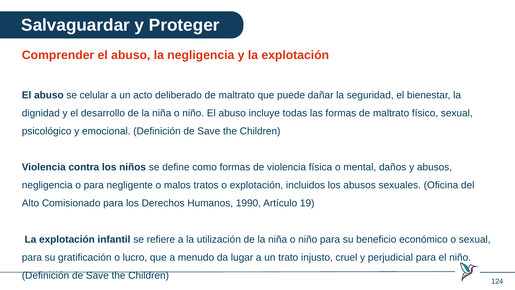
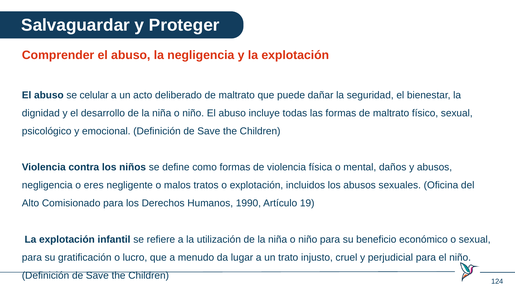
o para: para -> eres (94, 185)
